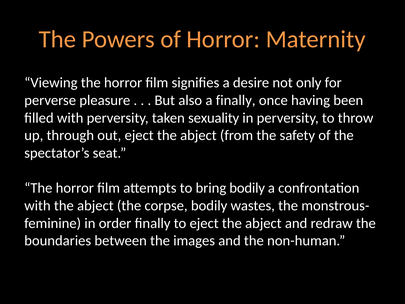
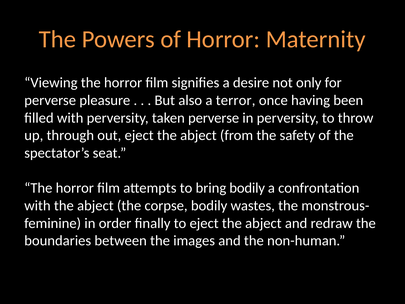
a finally: finally -> terror (236, 100)
taken sexuality: sexuality -> perverse (214, 118)
